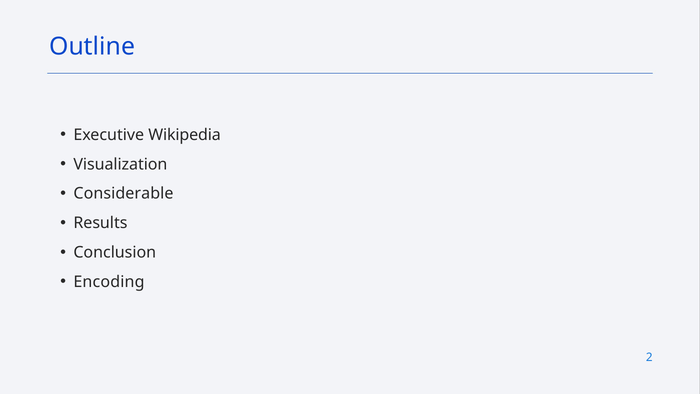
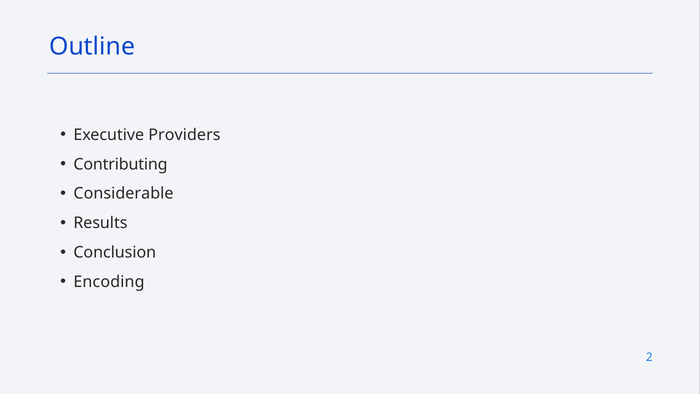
Wikipedia: Wikipedia -> Providers (184, 135)
Visualization: Visualization -> Contributing (120, 164)
